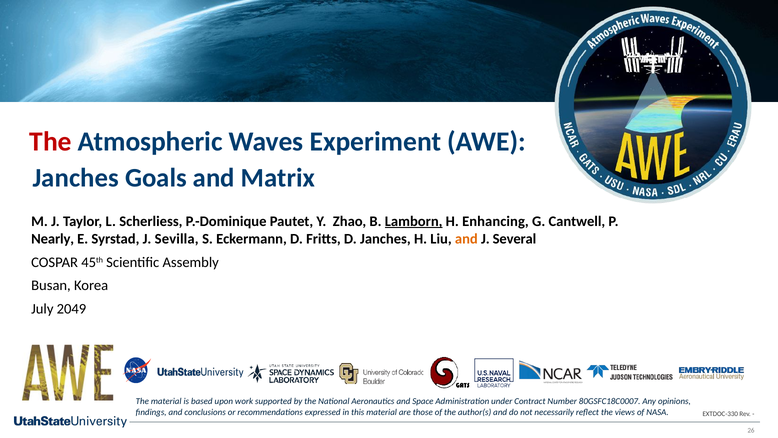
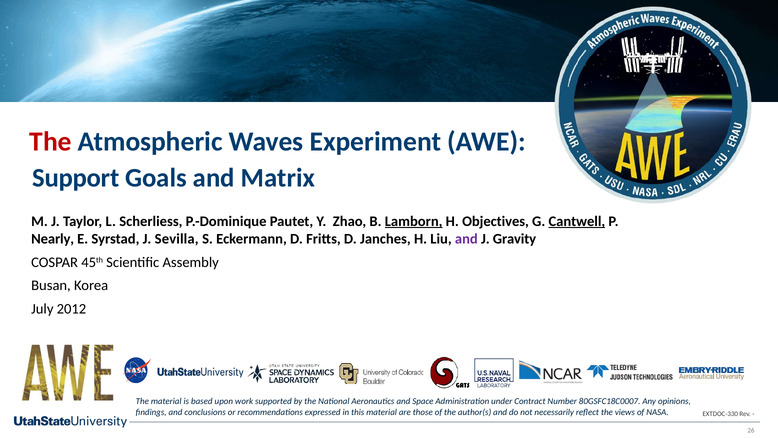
Janches: Janches -> Support (76, 178)
Enhancing: Enhancing -> Objectives (496, 221)
Cantwell underline: none -> present (577, 221)
and colour: orange -> purple (466, 239)
Several: Several -> Gravity (514, 239)
2049: 2049 -> 2012 (71, 309)
